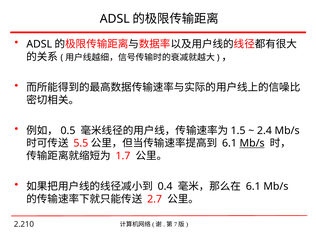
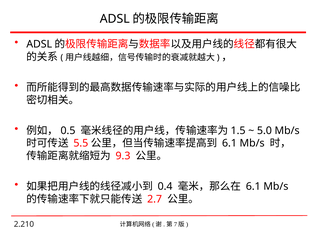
2.4: 2.4 -> 5.0 (264, 131)
Mb/s underline: present -> none (252, 143)
1.7: 1.7 -> 9.3 (123, 156)
